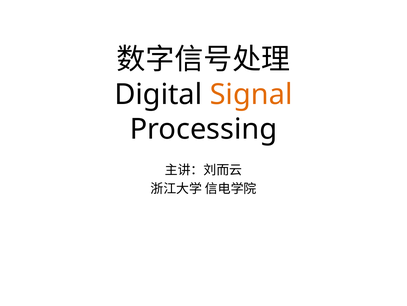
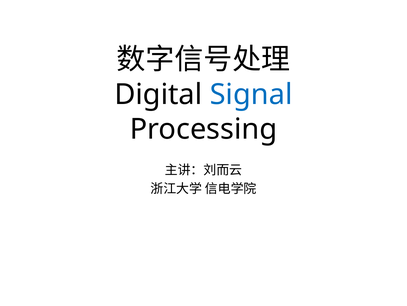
Signal colour: orange -> blue (251, 94)
